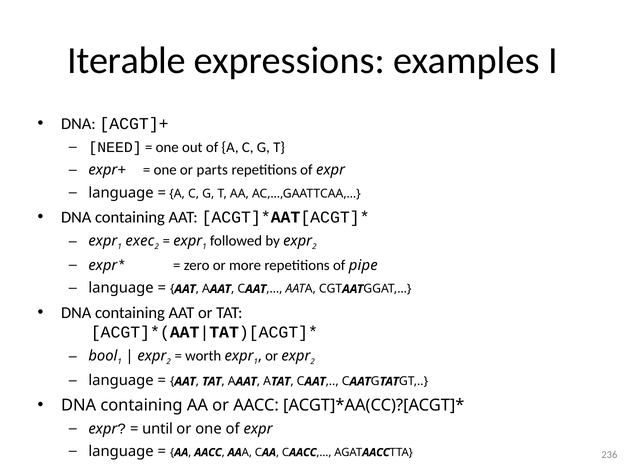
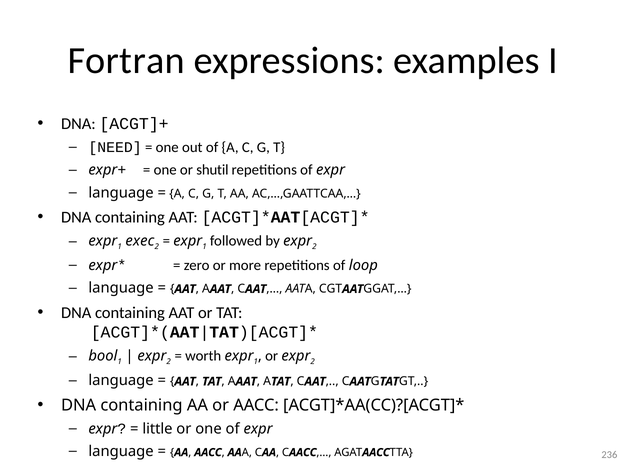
Iterable: Iterable -> Fortran (126, 61)
parts: parts -> shutil (212, 170)
pipe: pipe -> loop (363, 265)
until: until -> little (158, 428)
